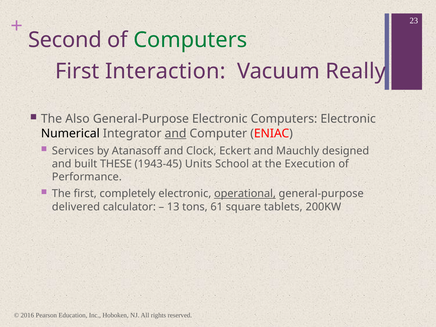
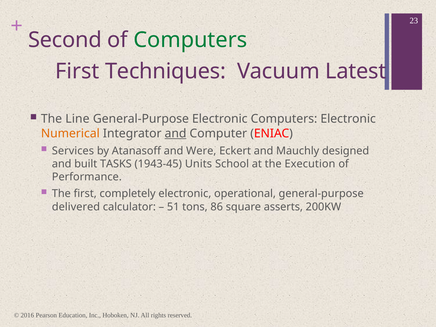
Interaction: Interaction -> Techniques (166, 71)
Really: Really -> Latest (356, 71)
Also: Also -> Line (77, 119)
Numerical colour: black -> orange (70, 133)
Clock: Clock -> Were (201, 151)
THESE: THESE -> TASKS (116, 164)
operational underline: present -> none (245, 194)
13: 13 -> 51 (173, 207)
61: 61 -> 86 (217, 207)
tablets: tablets -> asserts (283, 207)
